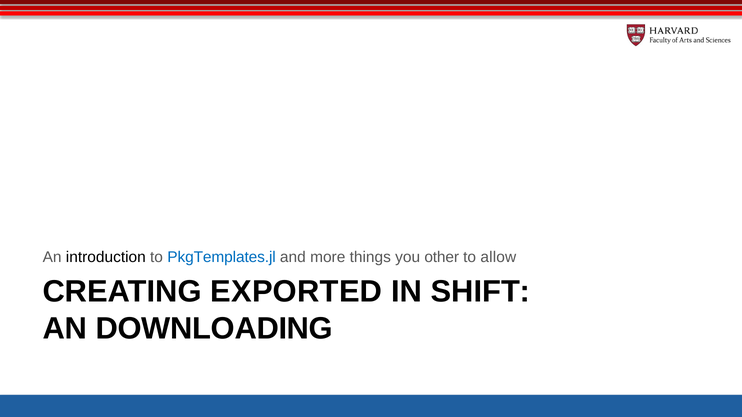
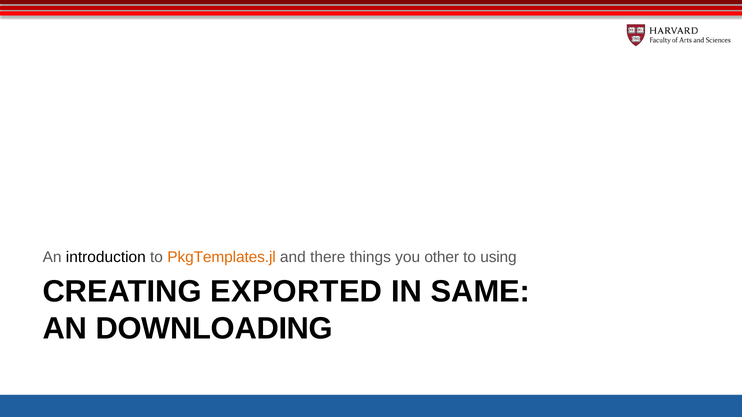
PkgTemplates.jl colour: blue -> orange (222, 257)
more: more -> there (328, 257)
allow: allow -> using (498, 257)
SHIFT: SHIFT -> SAME (481, 292)
